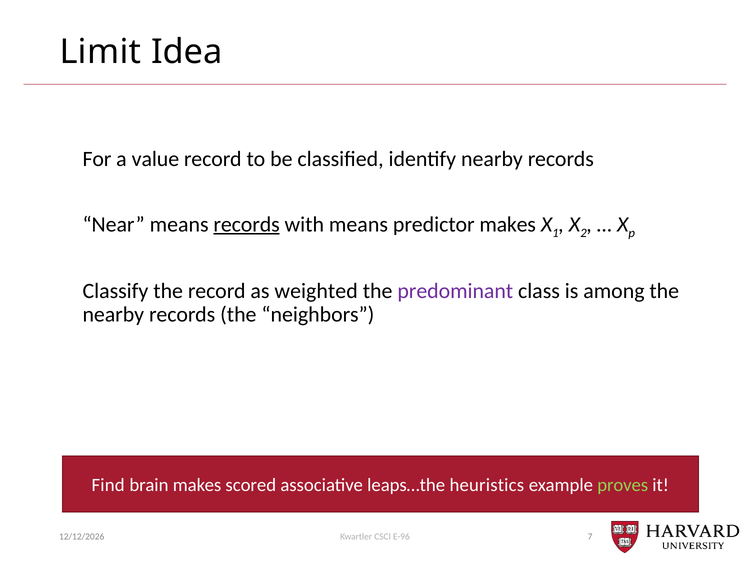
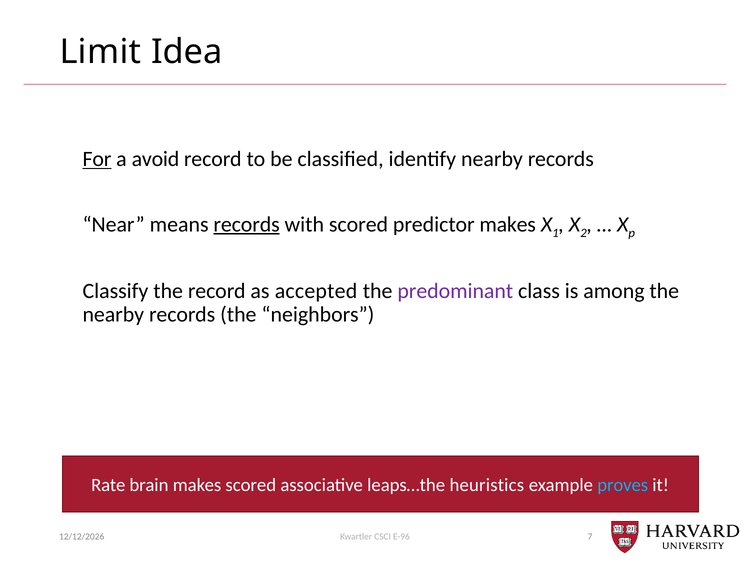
For underline: none -> present (97, 159)
value: value -> avoid (155, 159)
with means: means -> scored (358, 225)
weighted: weighted -> accepted (316, 291)
Find: Find -> Rate (108, 486)
proves colour: light green -> light blue (623, 486)
